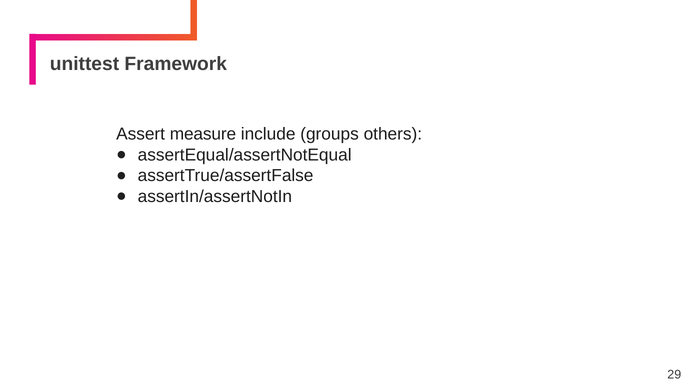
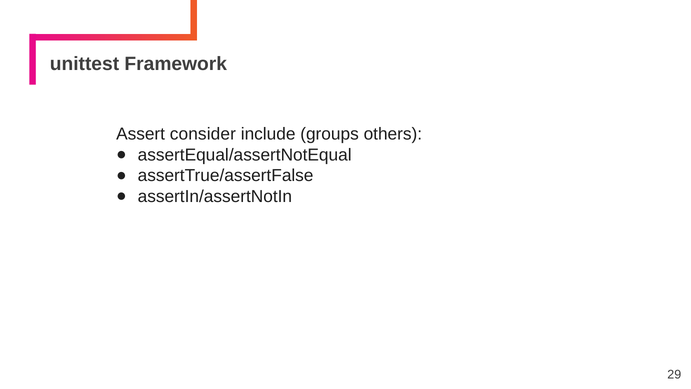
measure: measure -> consider (203, 134)
